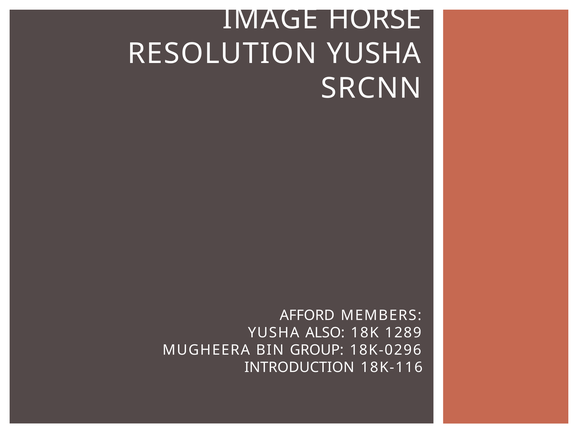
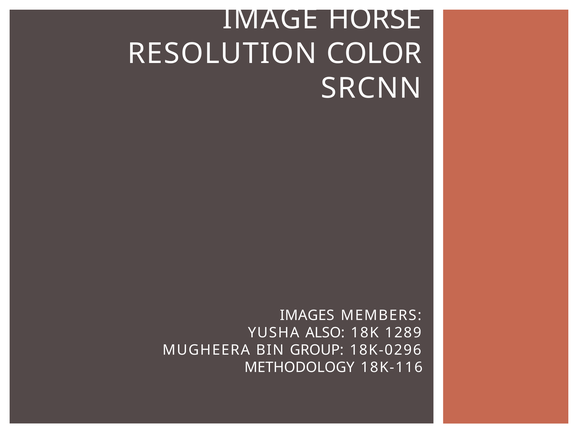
RESOLUTION YUSHA: YUSHA -> COLOR (374, 54)
AFFORD: AFFORD -> IMAGES (307, 316)
INTRODUCTION: INTRODUCTION -> METHODOLOGY (299, 368)
